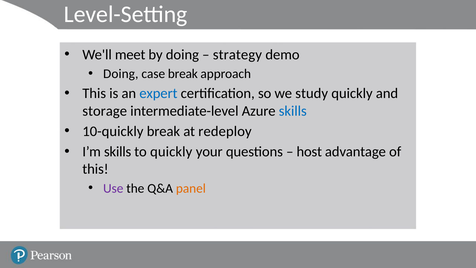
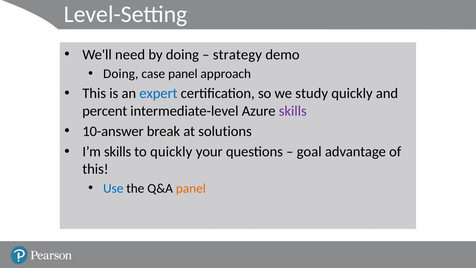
meet: meet -> need (130, 55)
case break: break -> panel (183, 74)
storage: storage -> percent (105, 111)
skills colour: blue -> purple (293, 111)
10-quickly: 10-quickly -> 10-answer (113, 131)
redeploy: redeploy -> solutions (225, 131)
host: host -> goal (309, 152)
Use colour: purple -> blue (113, 188)
